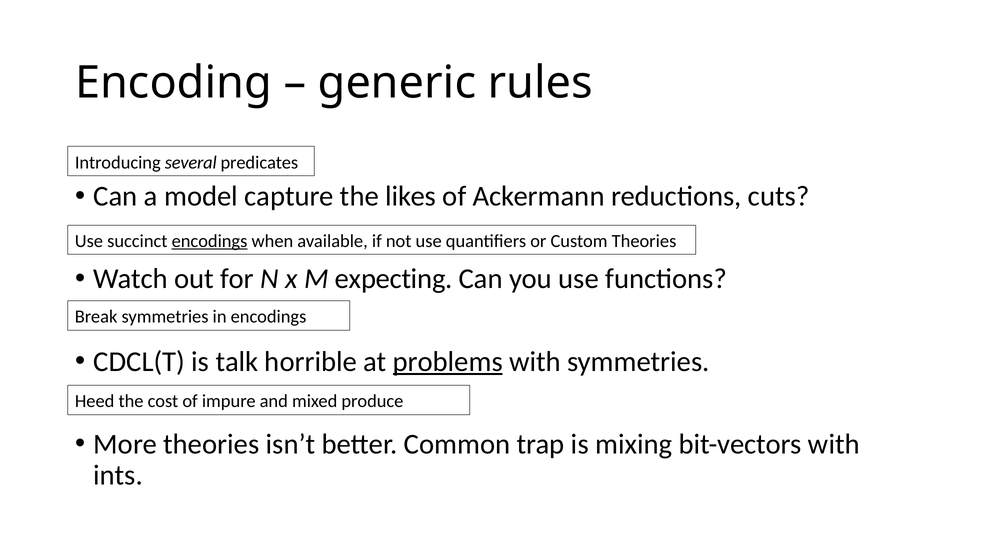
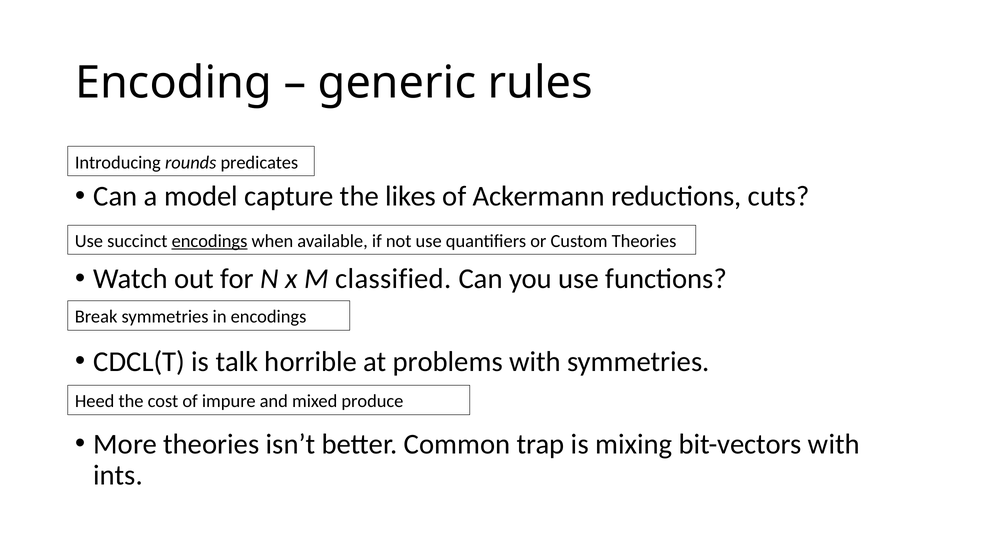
several: several -> rounds (191, 162)
expecting: expecting -> classified (393, 279)
problems underline: present -> none (448, 361)
